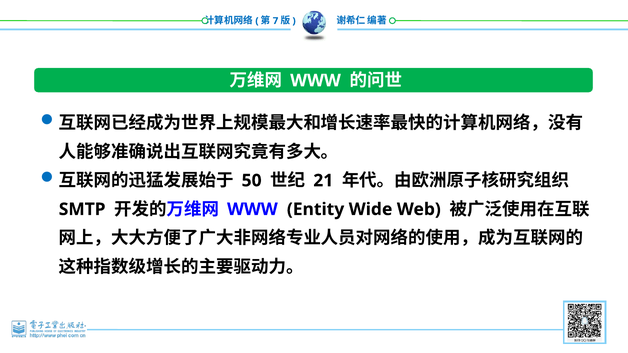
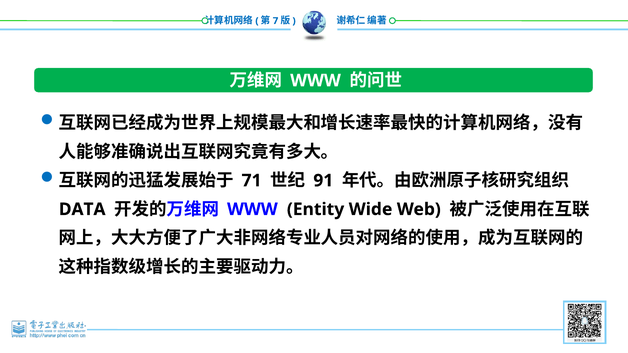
50: 50 -> 71 (252, 181)
21: 21 -> 91 (323, 181)
SMTP: SMTP -> DATA (82, 209)
